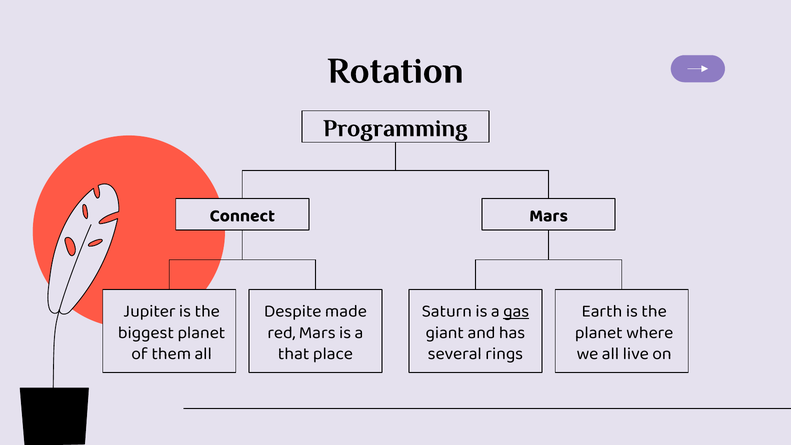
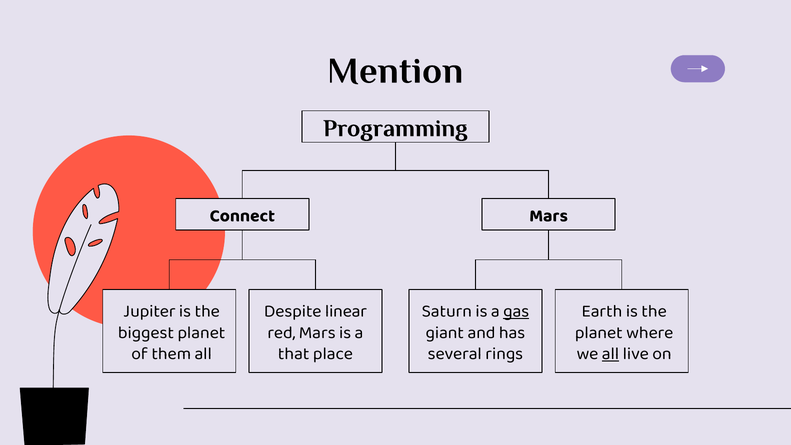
Rotation: Rotation -> Mention (395, 71)
made: made -> linear (346, 311)
all underline: none -> present (610, 353)
